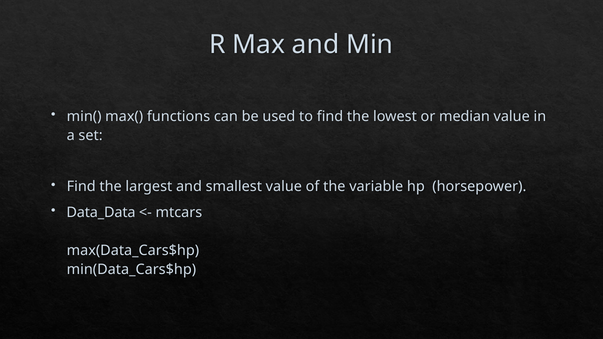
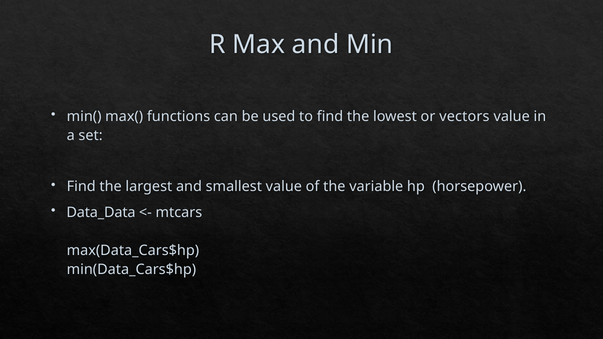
median: median -> vectors (464, 116)
